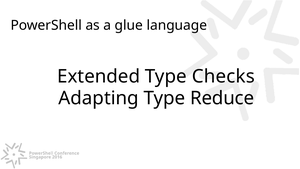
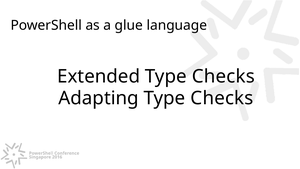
Adapting Type Reduce: Reduce -> Checks (222, 98)
